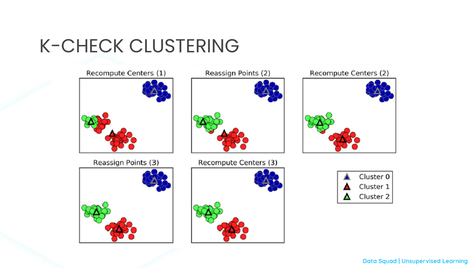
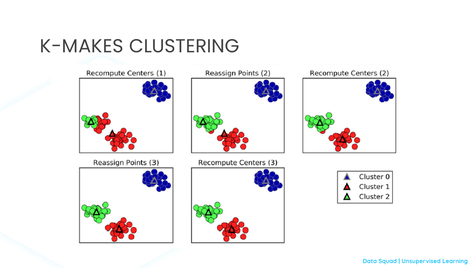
K-CHECK: K-CHECK -> K-MAKES (82, 46)
